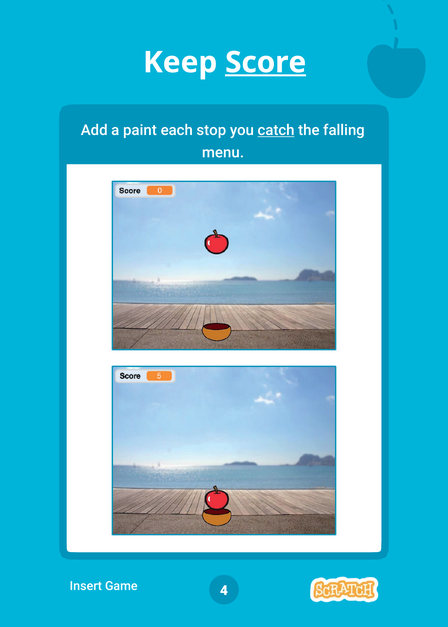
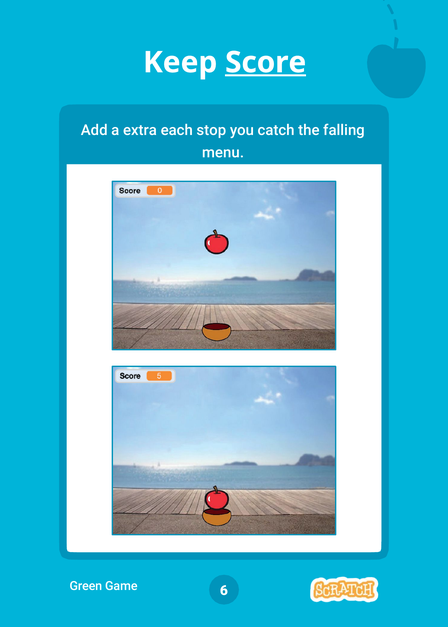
paint: paint -> extra (140, 130)
catch underline: present -> none (276, 130)
Insert: Insert -> Green (86, 586)
4: 4 -> 6 (224, 591)
